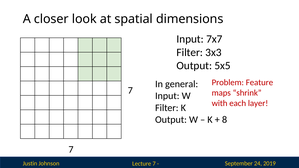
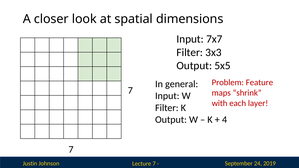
8: 8 -> 4 (225, 120)
